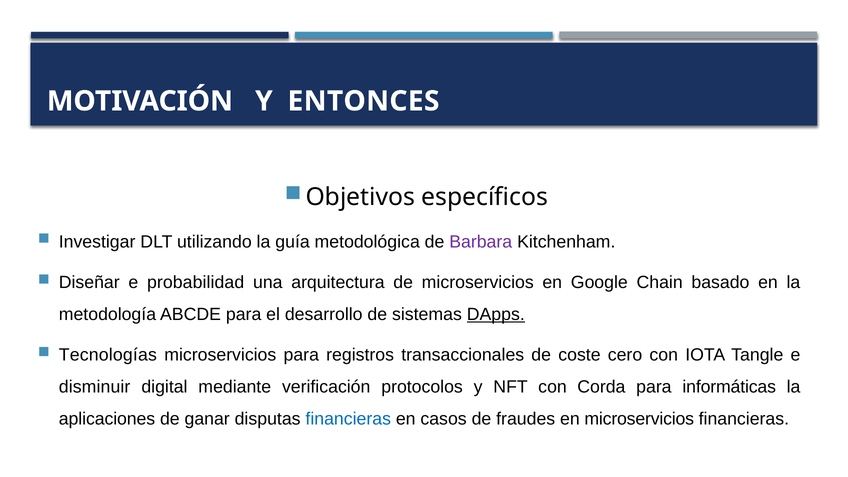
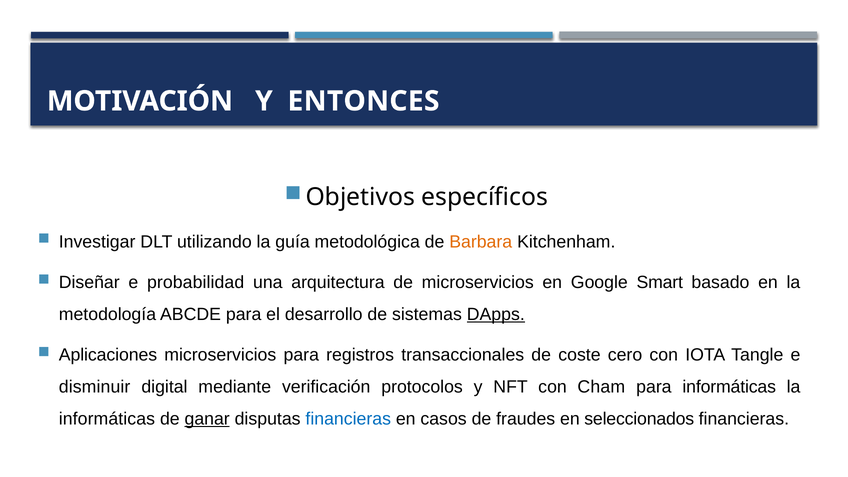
Barbara colour: purple -> orange (481, 242)
Chain: Chain -> Smart (660, 282)
Tecnologías: Tecnologías -> Aplicaciones (108, 355)
Corda: Corda -> Cham (601, 387)
aplicaciones: aplicaciones -> informáticas (107, 419)
ganar underline: none -> present (207, 419)
en microservicios: microservicios -> seleccionados (639, 419)
